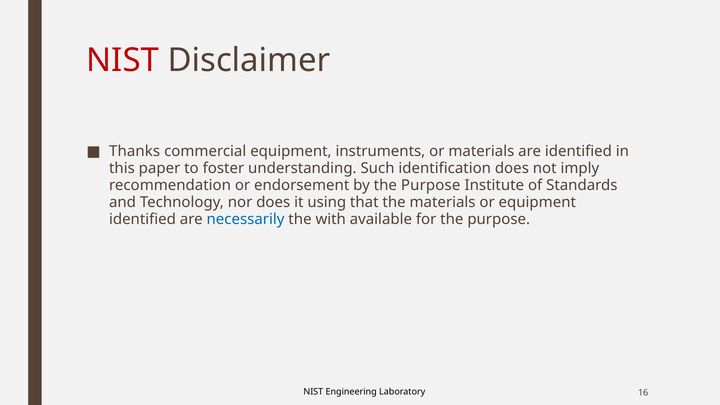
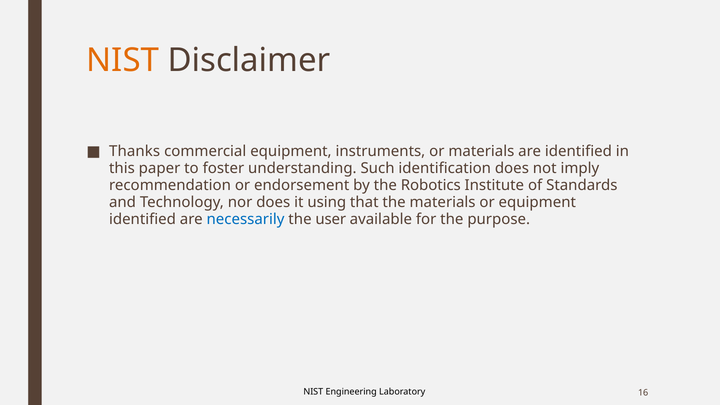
NIST colour: red -> orange (123, 61)
by the Purpose: Purpose -> Robotics (431, 185)
with: with -> user (331, 219)
